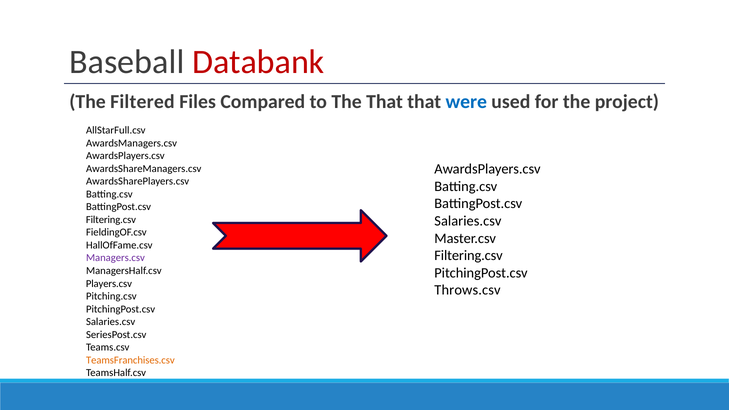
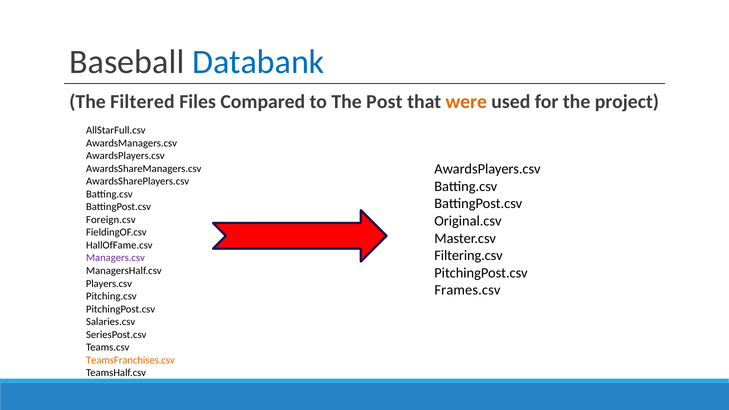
Databank colour: red -> blue (258, 62)
The That: That -> Post (384, 102)
were colour: blue -> orange (466, 102)
Salaries.csv: Salaries.csv -> Original.csv (468, 221)
Filtering.csv: Filtering.csv -> Foreign.csv (111, 220)
Throws.csv: Throws.csv -> Frames.csv (467, 290)
